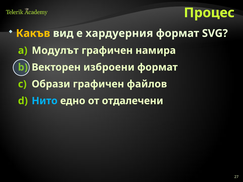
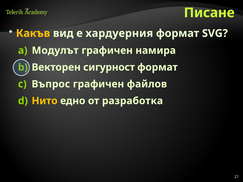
Процес: Процес -> Писане (209, 13)
изброени: изброени -> сигурност (109, 67)
Образи: Образи -> Въпрос (51, 84)
Нито colour: light blue -> yellow (45, 101)
отдалечени: отдалечени -> разработка (132, 101)
